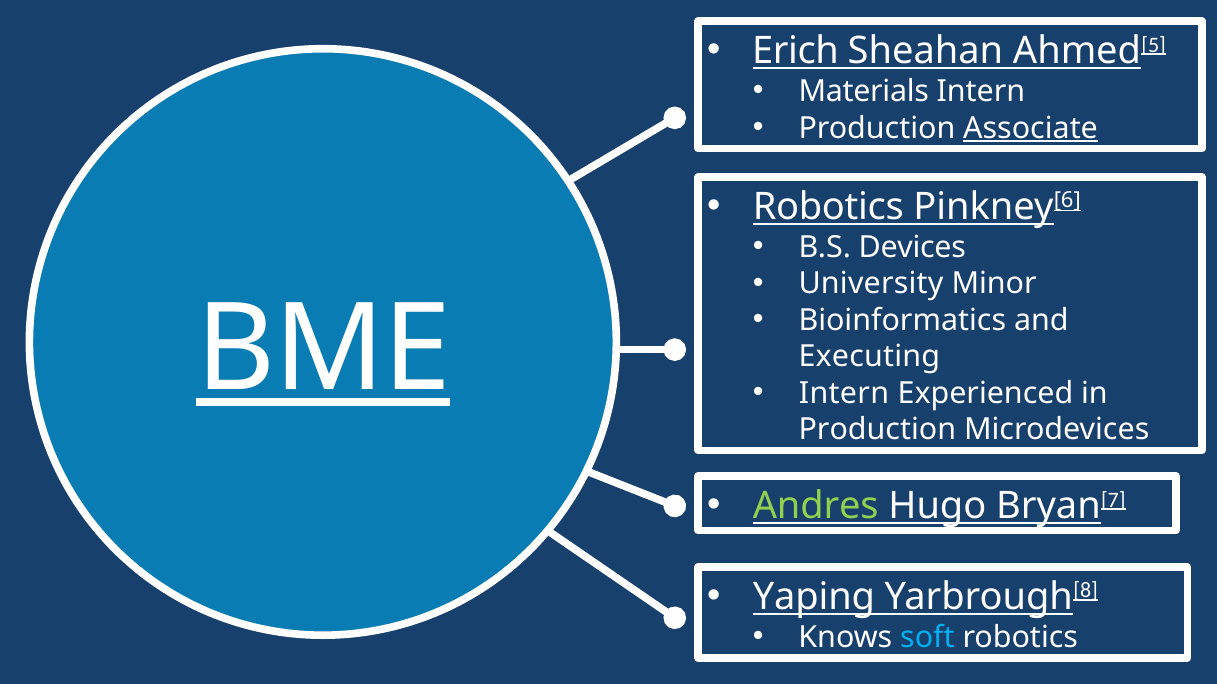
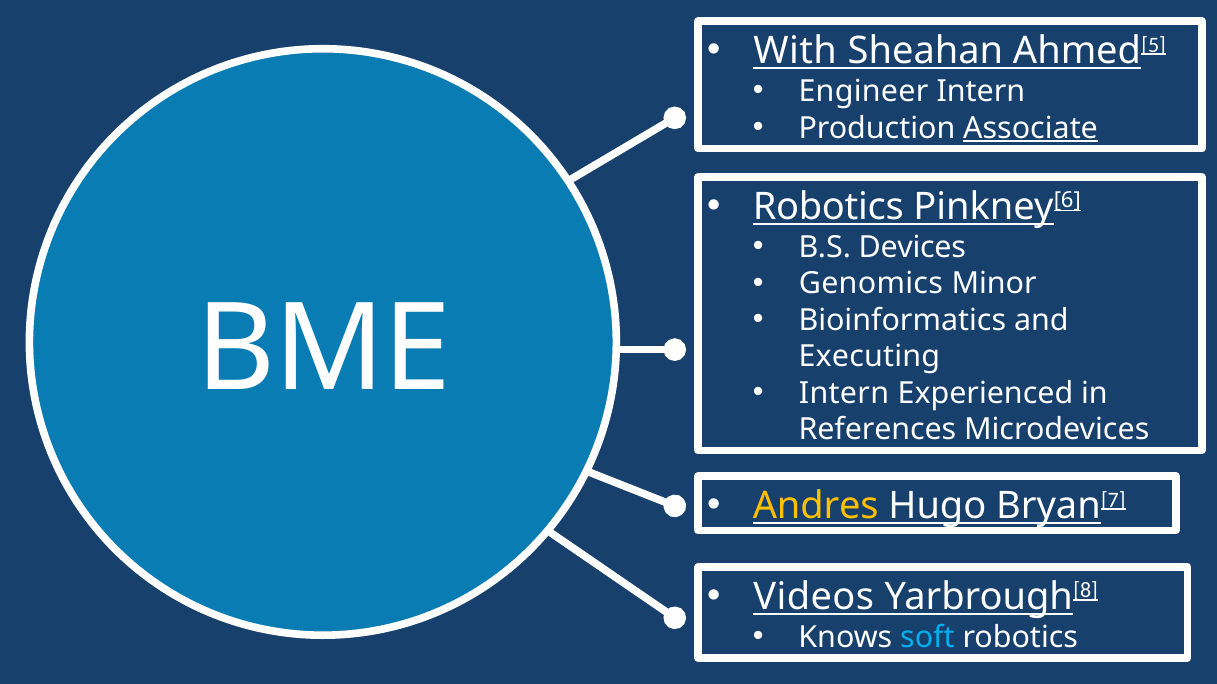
Erich: Erich -> With (795, 51)
Materials: Materials -> Engineer (863, 92)
University: University -> Genomics (871, 284)
BME underline: present -> none (323, 350)
Production: Production -> References (877, 430)
Andres colour: light green -> yellow (816, 506)
Yaping: Yaping -> Videos (814, 597)
